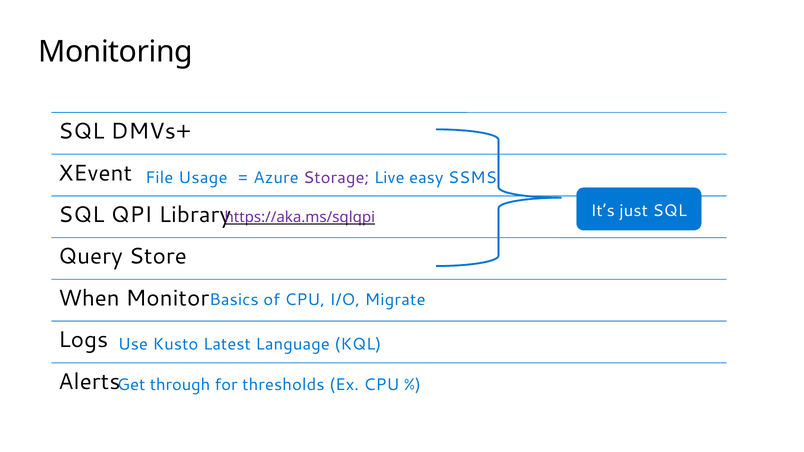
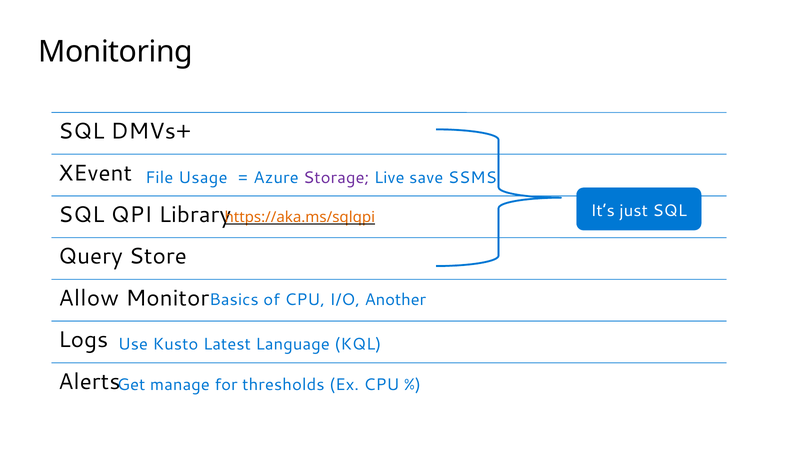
easy: easy -> save (426, 178)
https://aka.ms/sqlqpi colour: purple -> orange (300, 217)
When: When -> Allow (89, 298)
Migrate: Migrate -> Another (395, 300)
through: through -> manage (180, 385)
